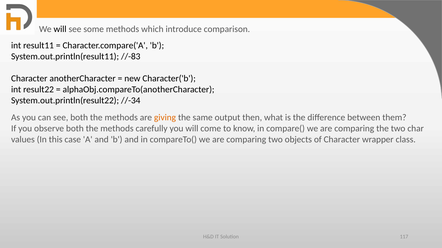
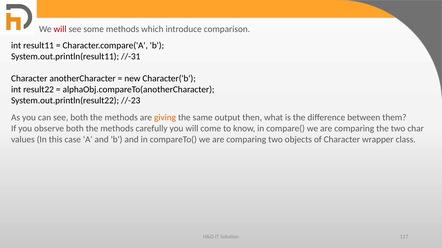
will colour: black -> red (60, 29)
//-83: //-83 -> //-31 (131, 57)
//-34: //-34 -> //-23 (131, 101)
